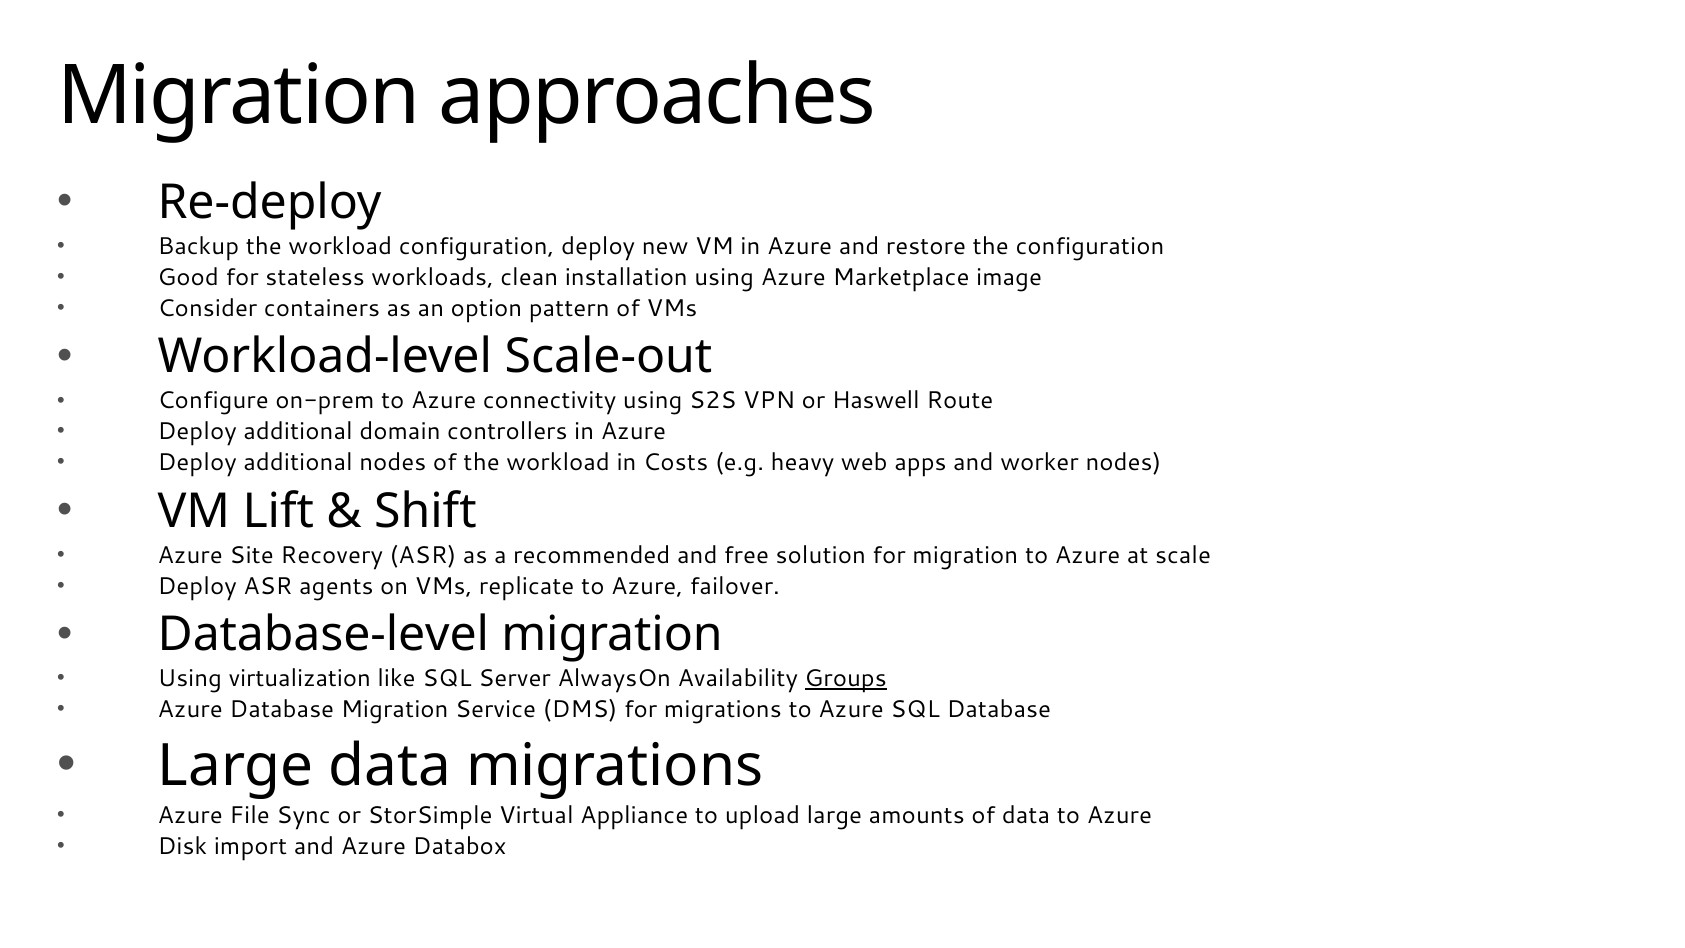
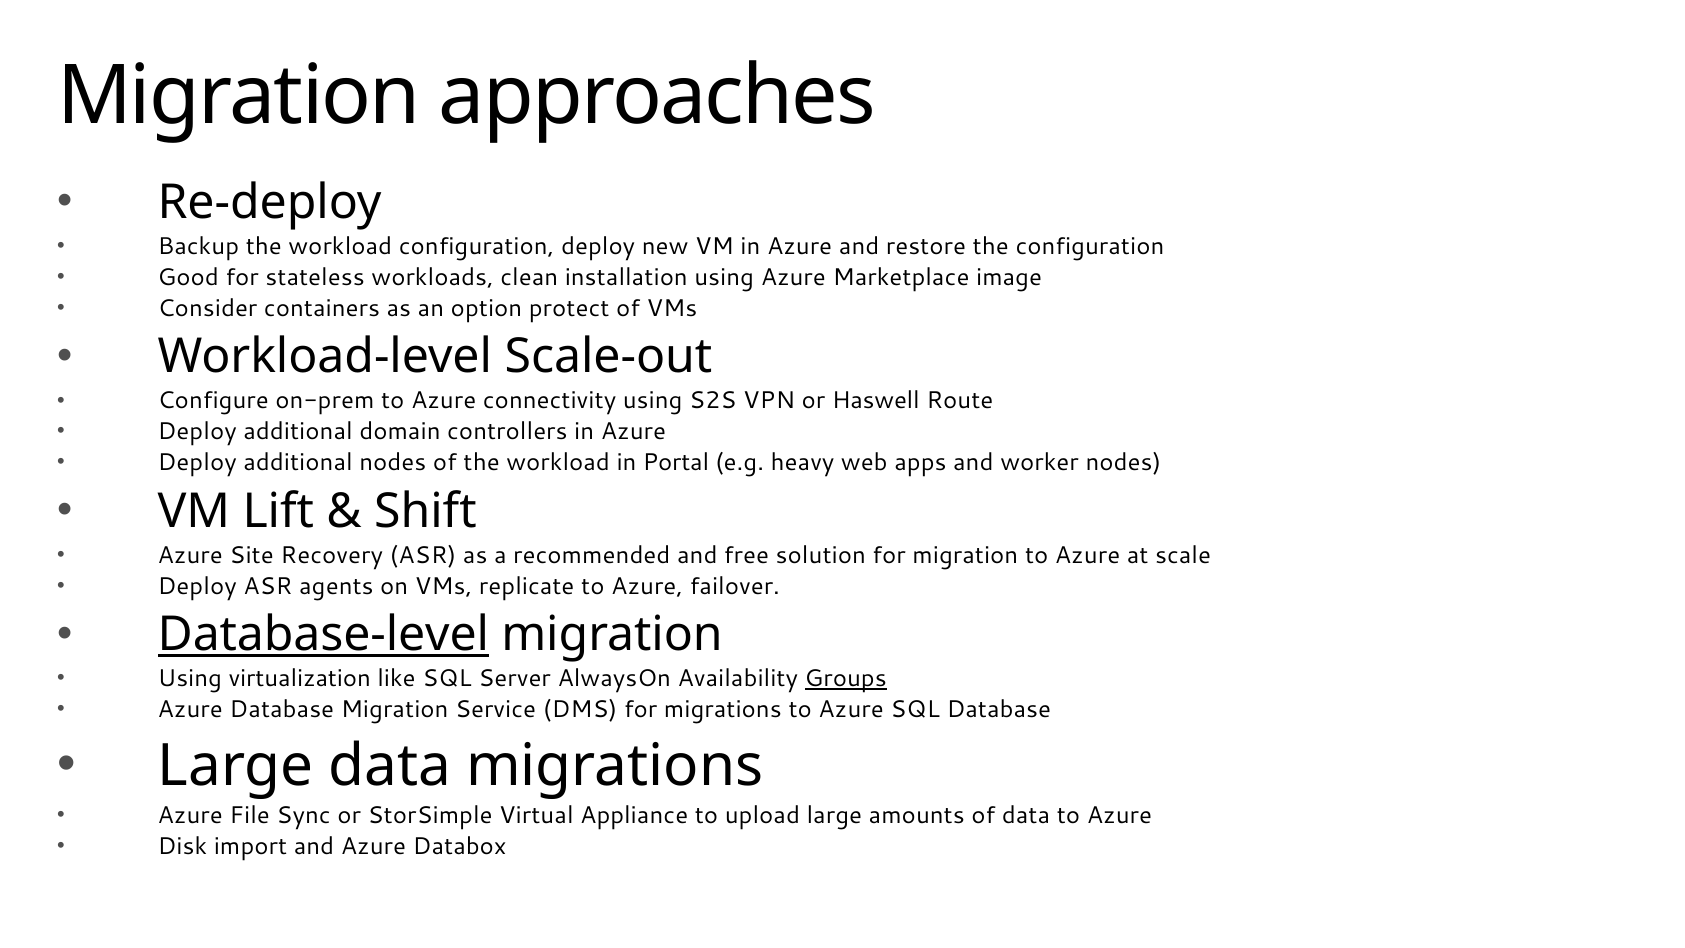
pattern: pattern -> protect (569, 308)
Costs: Costs -> Portal (676, 463)
Database-level underline: none -> present (323, 635)
